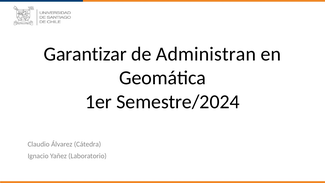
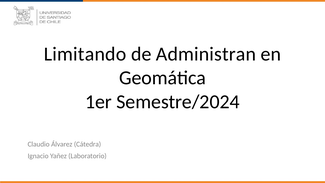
Garantizar: Garantizar -> Limitando (85, 54)
